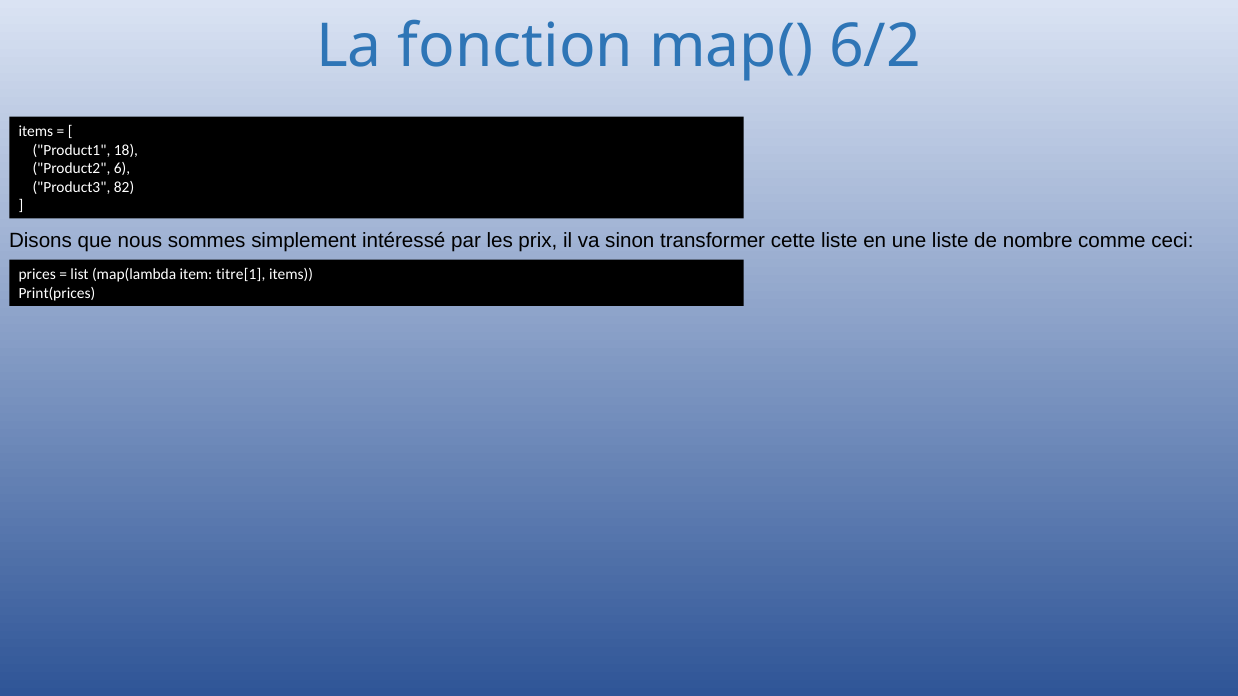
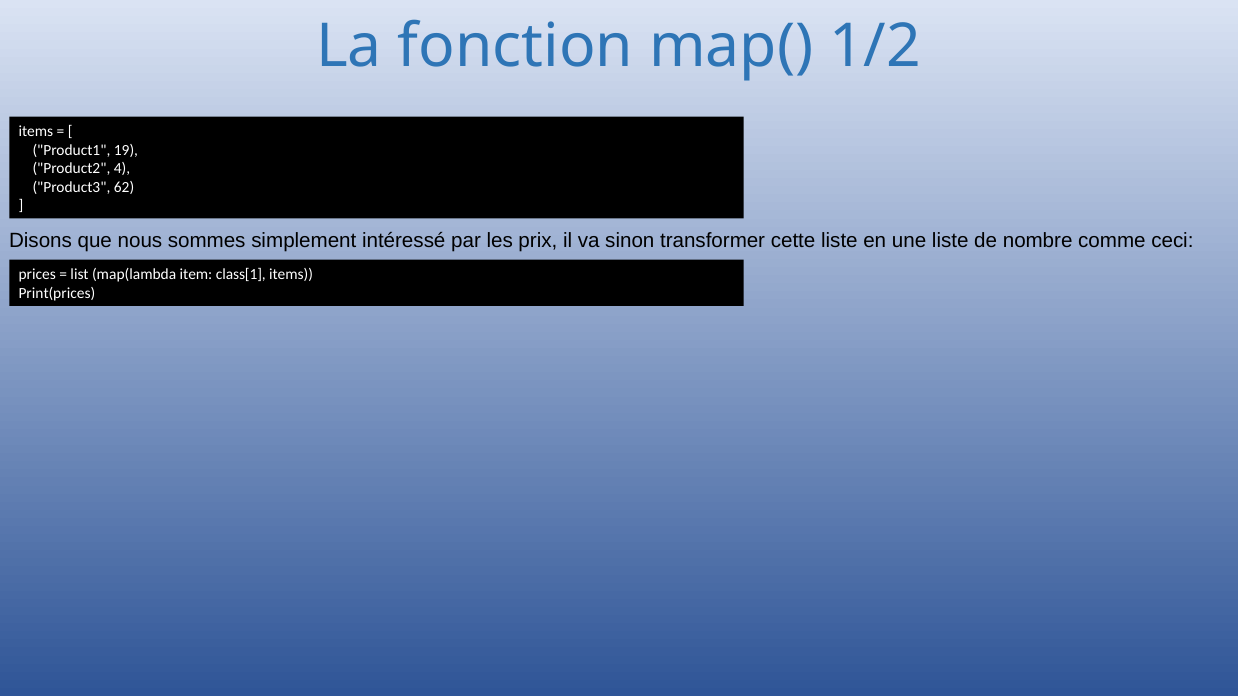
6/2: 6/2 -> 1/2 (875, 46)
18: 18 -> 19 (126, 150)
6: 6 -> 4 (122, 169)
82: 82 -> 62 (124, 187)
titre[1: titre[1 -> class[1 (241, 275)
